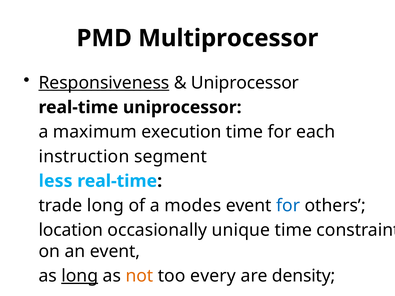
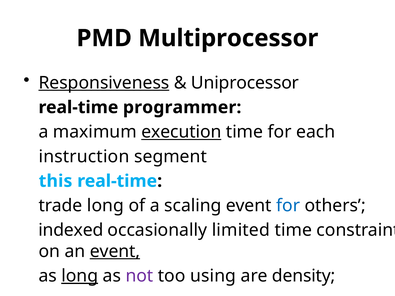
real-time uniprocessor: uniprocessor -> programmer (182, 107)
execution underline: none -> present (181, 132)
less: less -> this (56, 181)
modes: modes -> scaling (193, 206)
location: location -> indexed (71, 230)
unique: unique -> limited (241, 230)
event underline: none -> present (115, 251)
not colour: orange -> purple (139, 276)
every: every -> using (213, 276)
